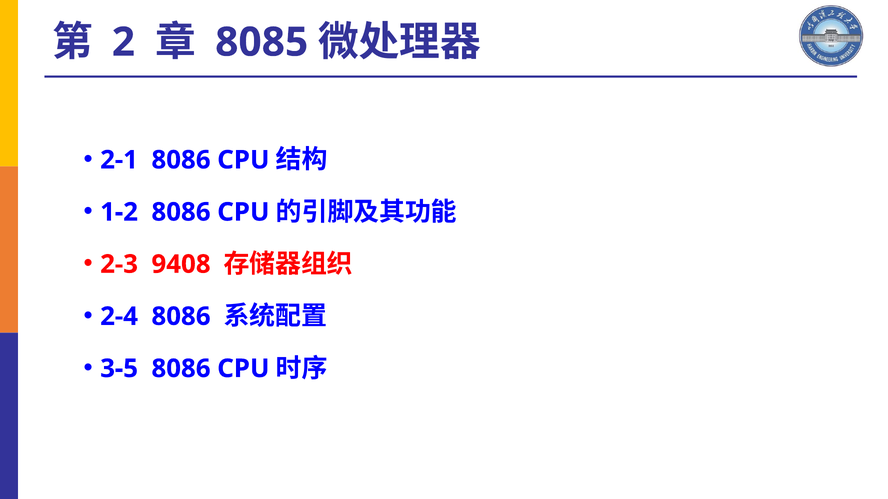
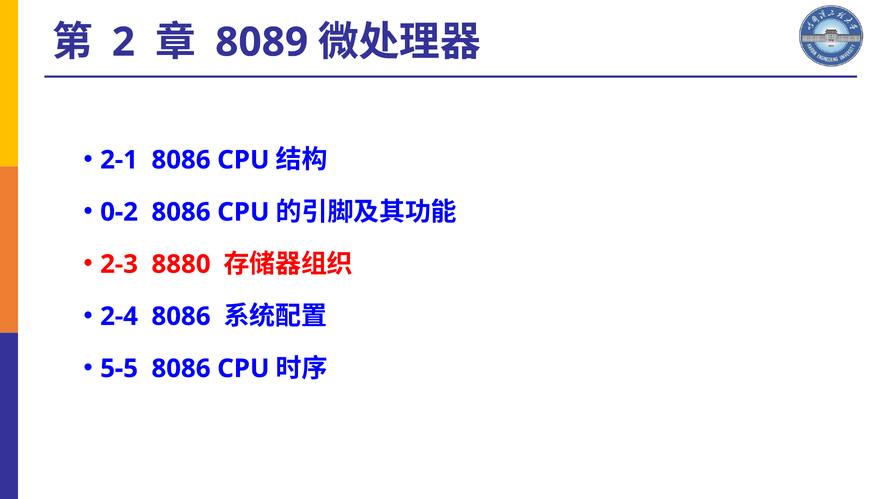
8085: 8085 -> 8089 (262, 42)
1-2: 1-2 -> 0-2 (119, 212)
9408: 9408 -> 8880 (181, 265)
3-5: 3-5 -> 5-5 (119, 369)
